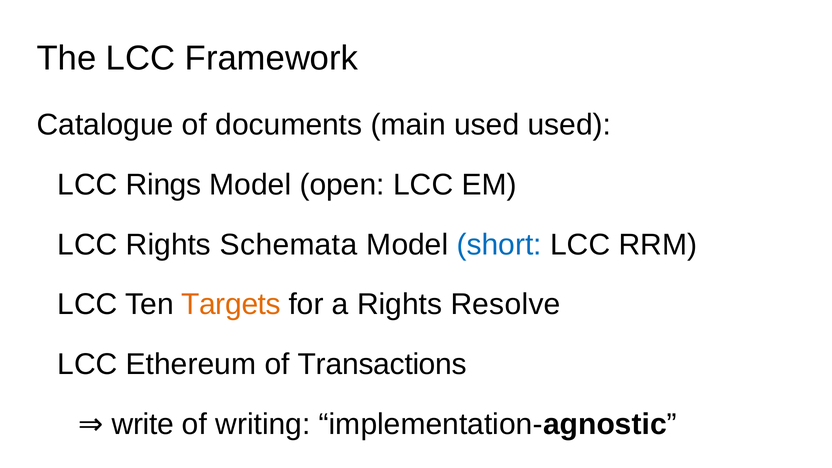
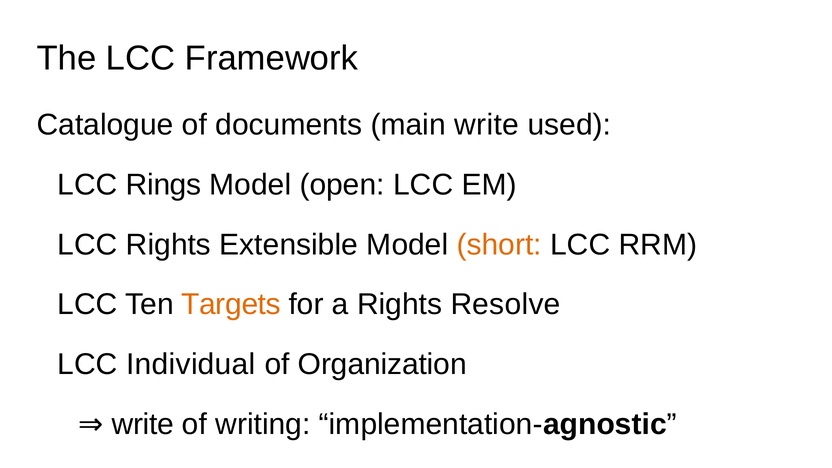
main used: used -> write (487, 125)
Schemata: Schemata -> Extensible (289, 245)
short colour: blue -> orange (499, 245)
Ethereum: Ethereum -> Individual (191, 364)
Transactions: Transactions -> Organization (382, 364)
